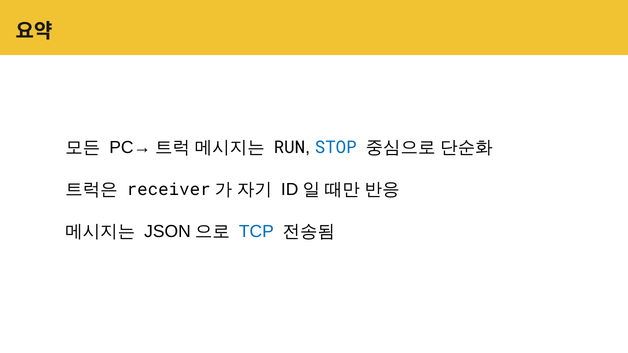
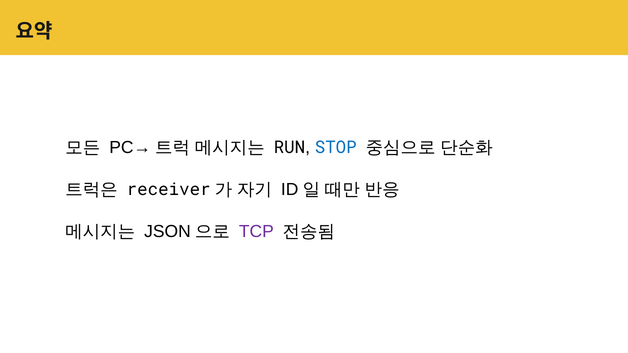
TCP colour: blue -> purple (256, 231)
